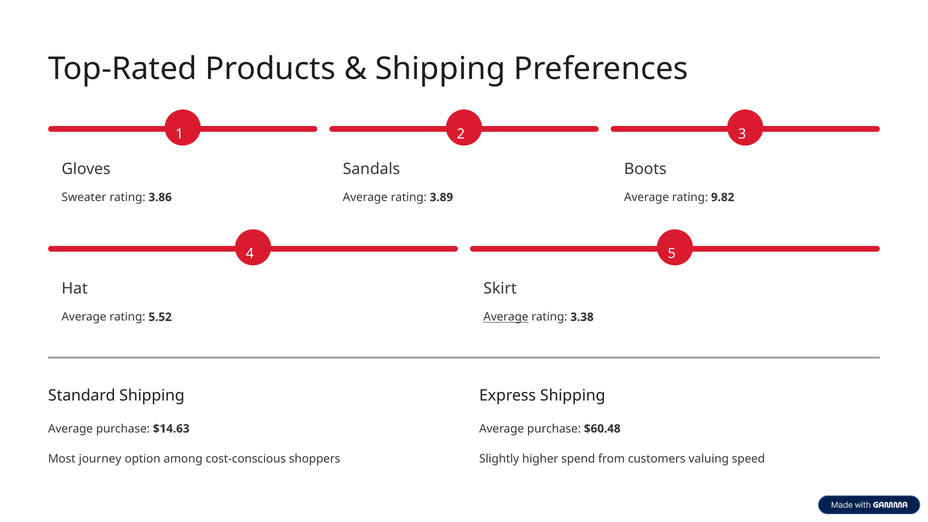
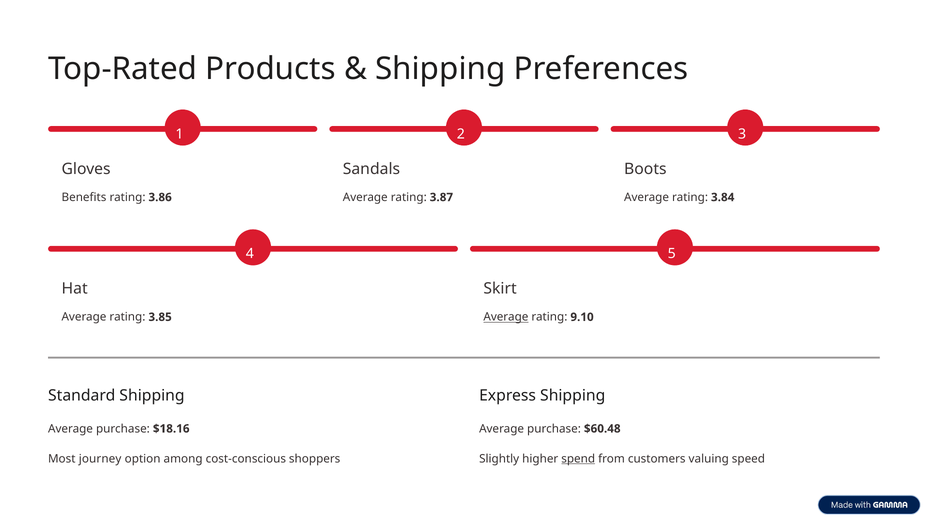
Sweater: Sweater -> Benefits (84, 197)
3.89: 3.89 -> 3.87 (441, 197)
9.82: 9.82 -> 3.84 (723, 197)
5.52: 5.52 -> 3.85 (160, 317)
3.38: 3.38 -> 9.10 (582, 317)
$14.63: $14.63 -> $18.16 (171, 429)
spend underline: none -> present (578, 459)
